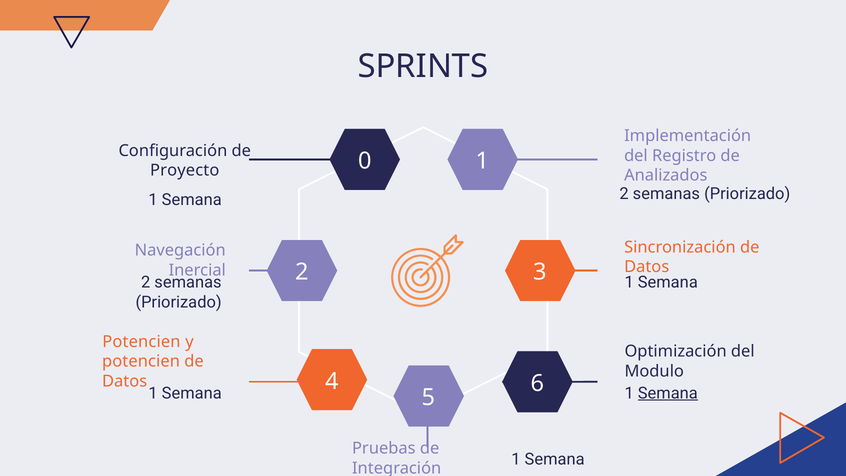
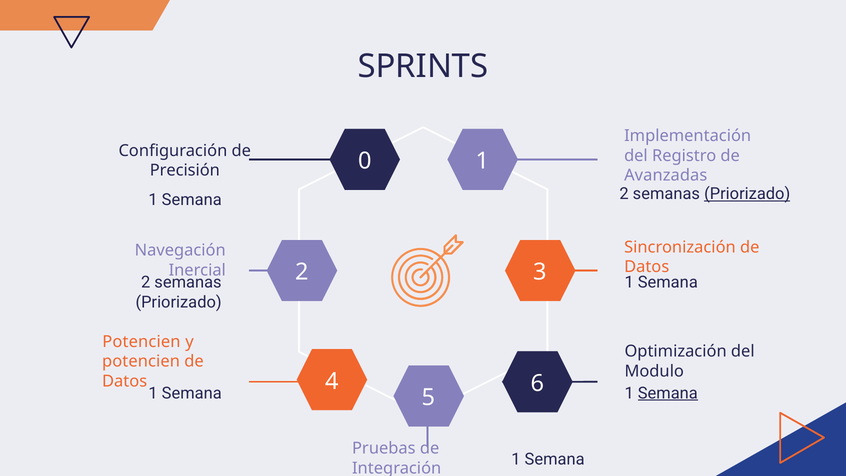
Proyecto: Proyecto -> Precisión (185, 170)
Analizados: Analizados -> Avanzadas (666, 175)
Priorizado underline: none -> present (747, 194)
